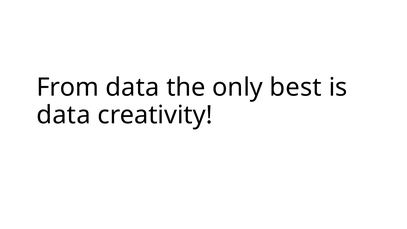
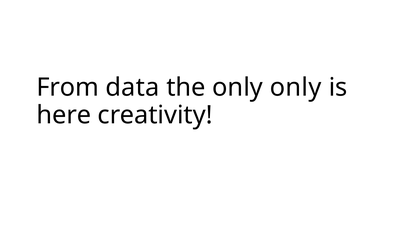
only best: best -> only (296, 87)
data: data -> here (64, 115)
